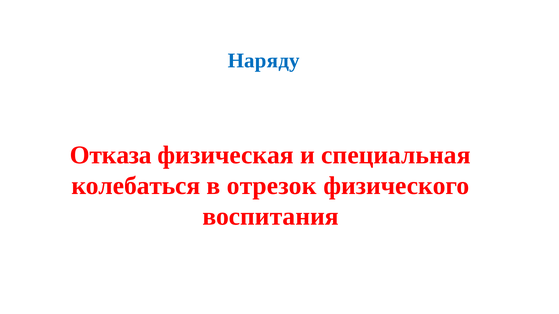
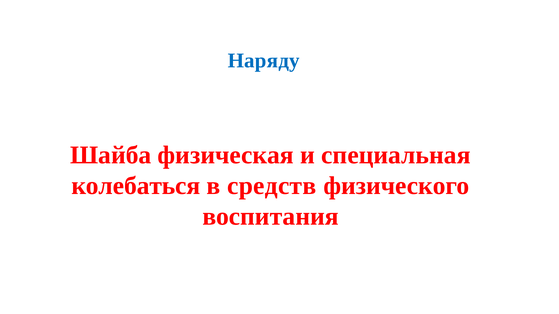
Отказа: Отказа -> Шайба (111, 155)
отрезок: отрезок -> средств (272, 186)
